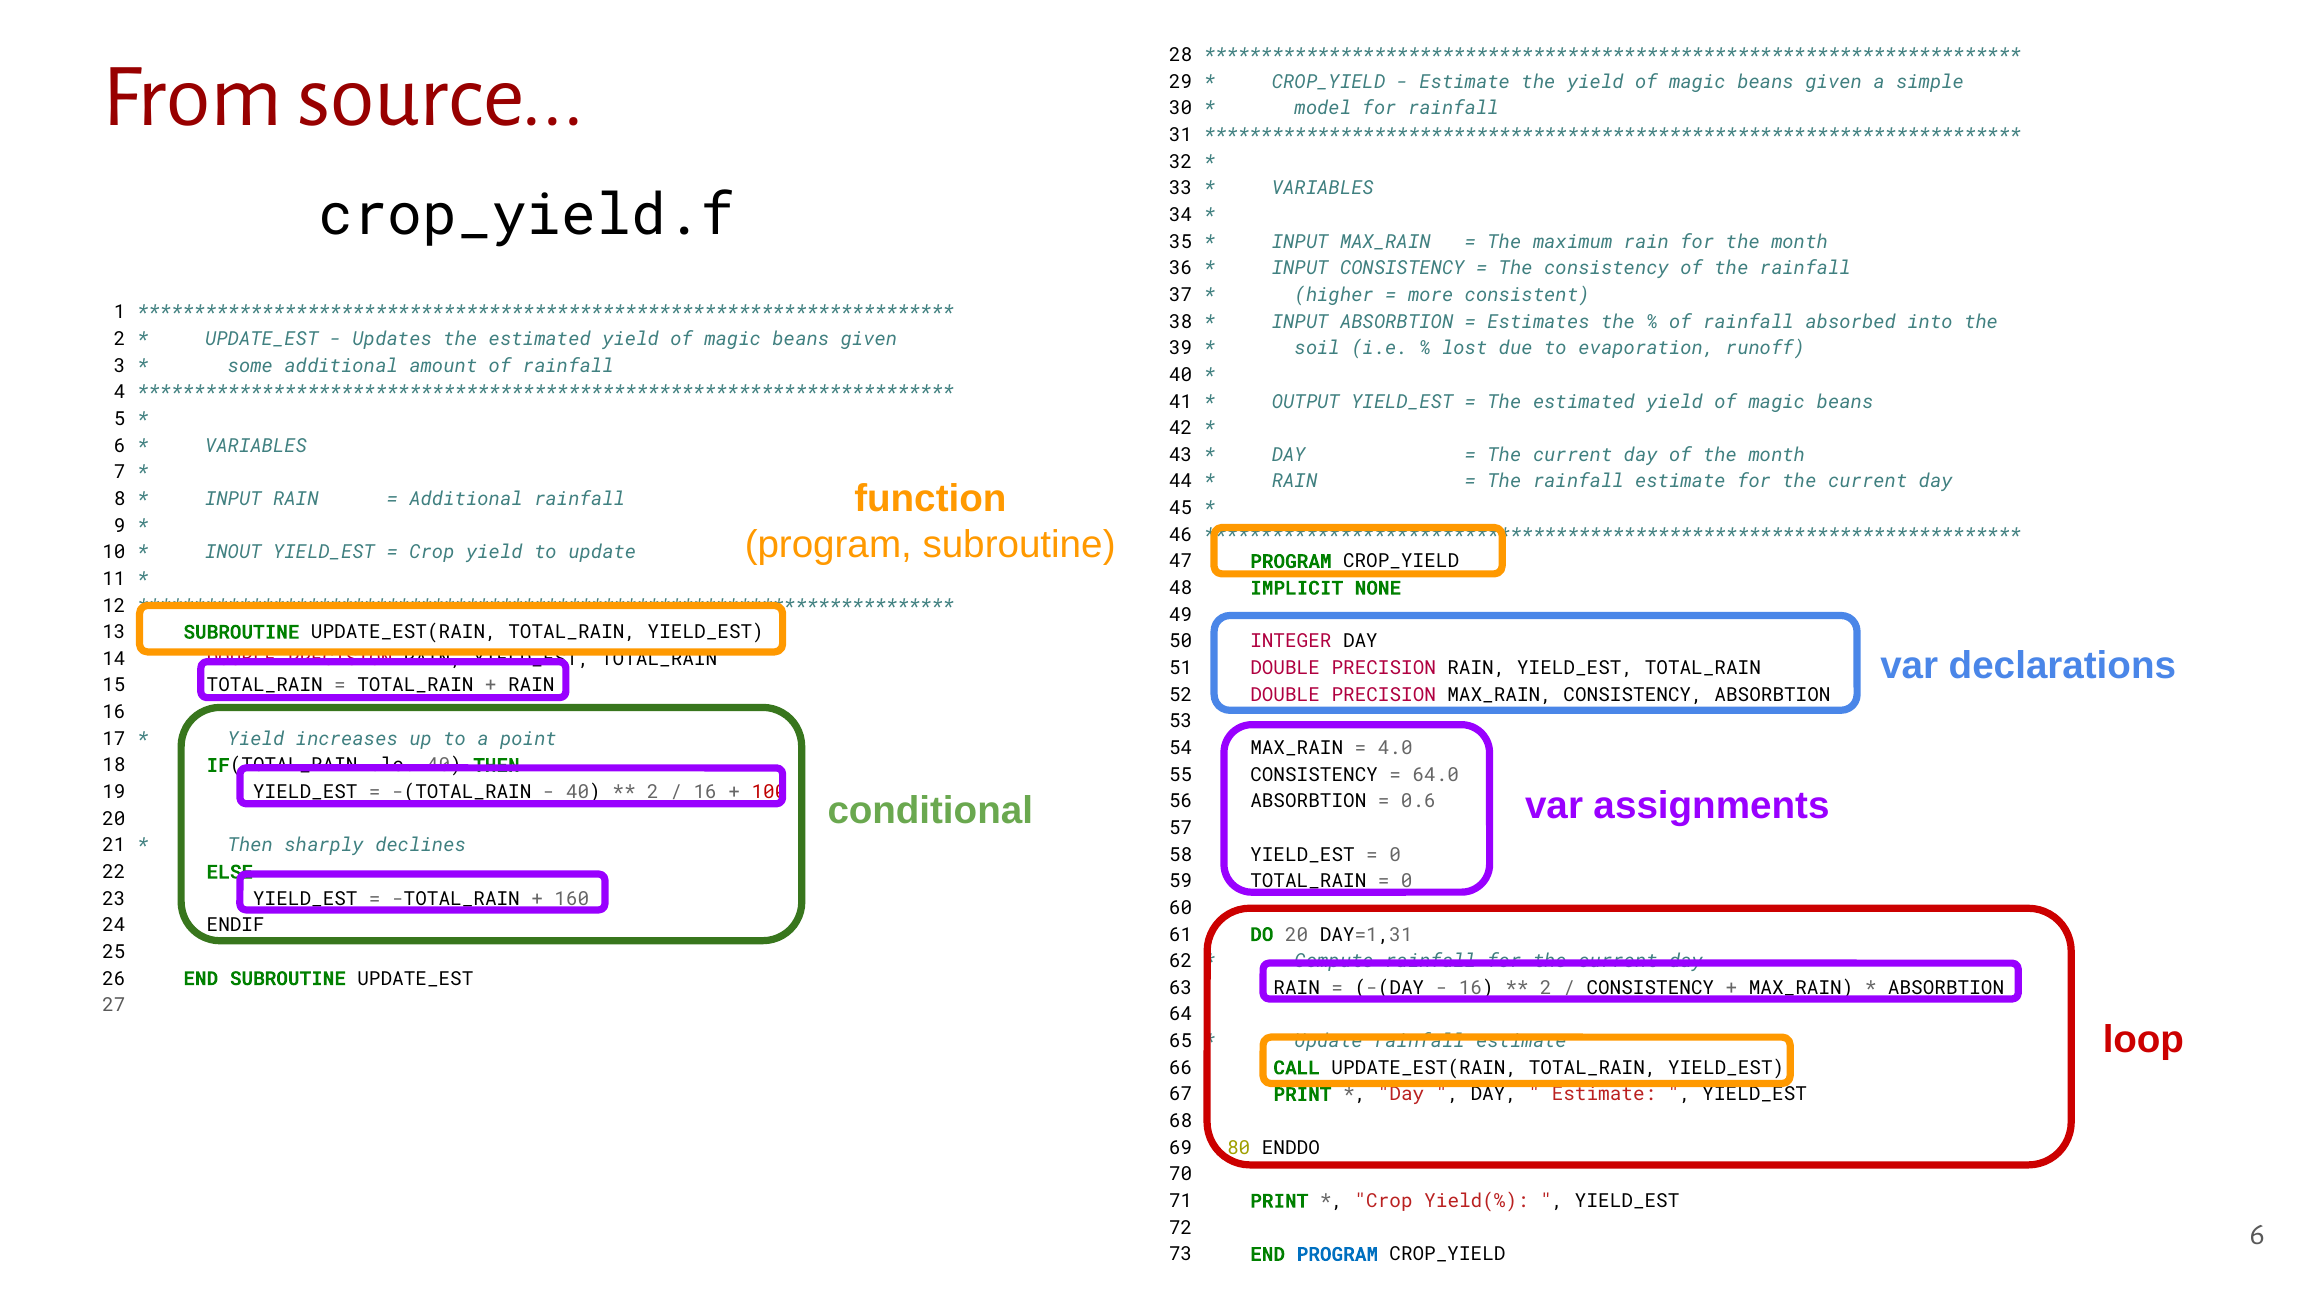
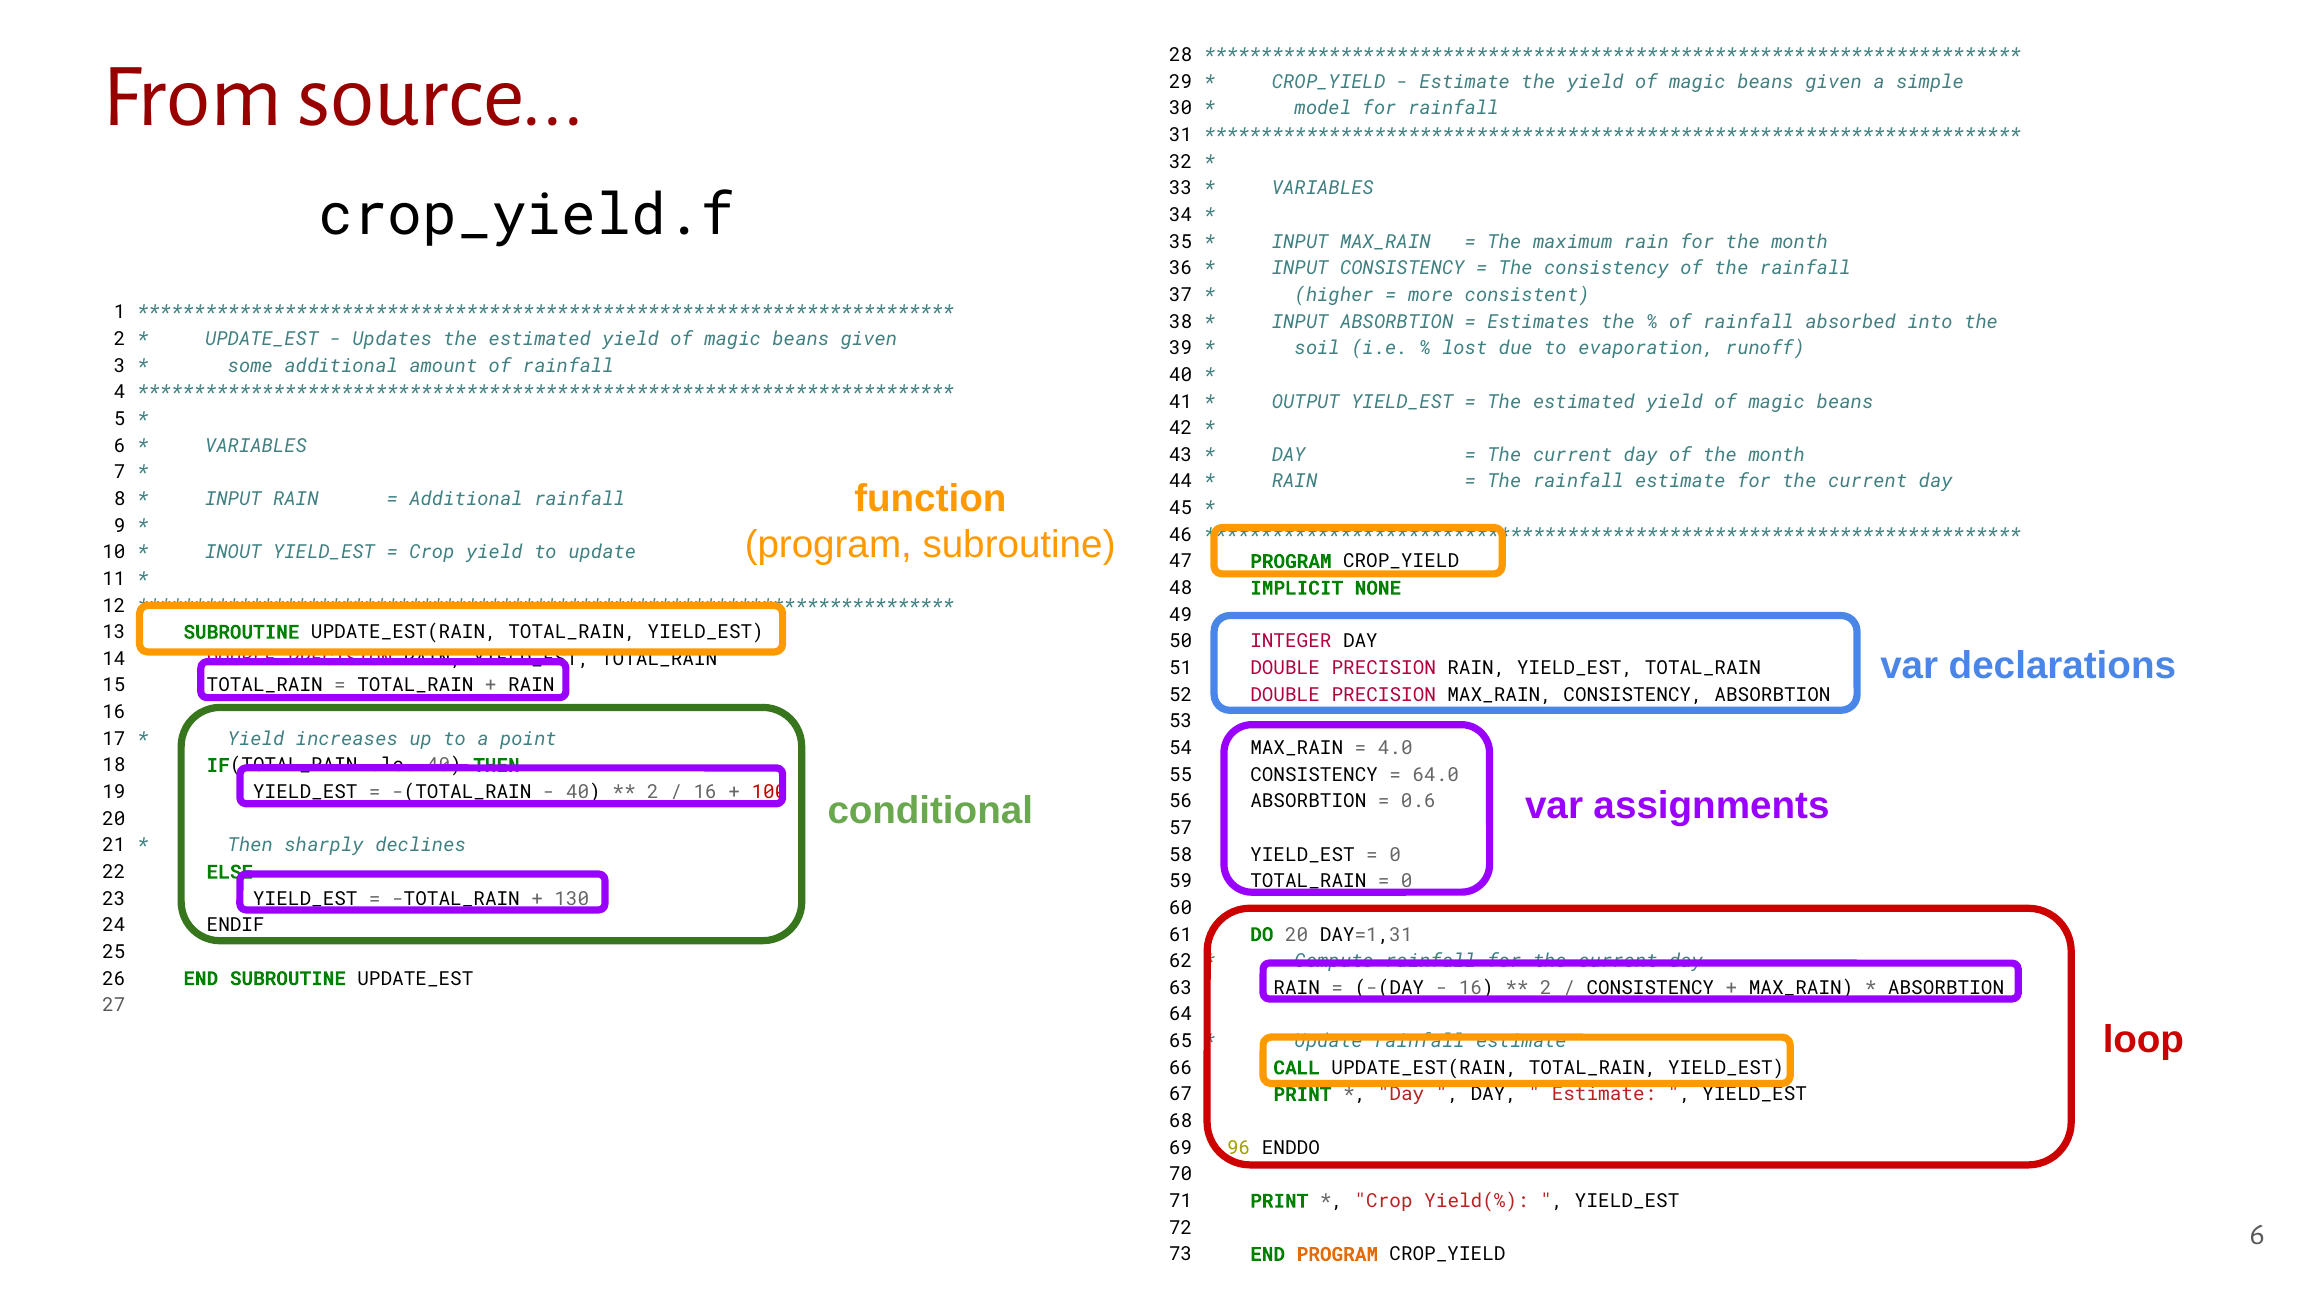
160: 160 -> 130 (572, 899)
80: 80 -> 96 (1239, 1148)
PROGRAM colour: blue -> orange (1337, 1255)
